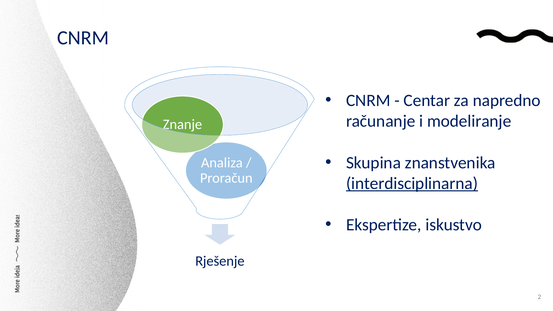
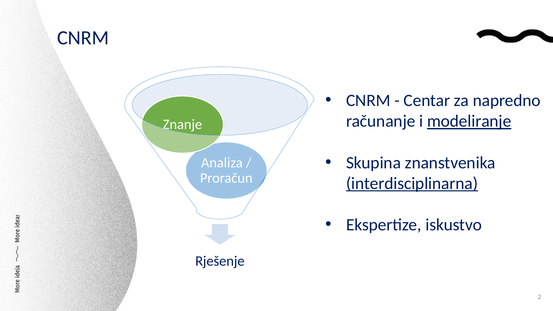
modeliranje underline: none -> present (469, 121)
